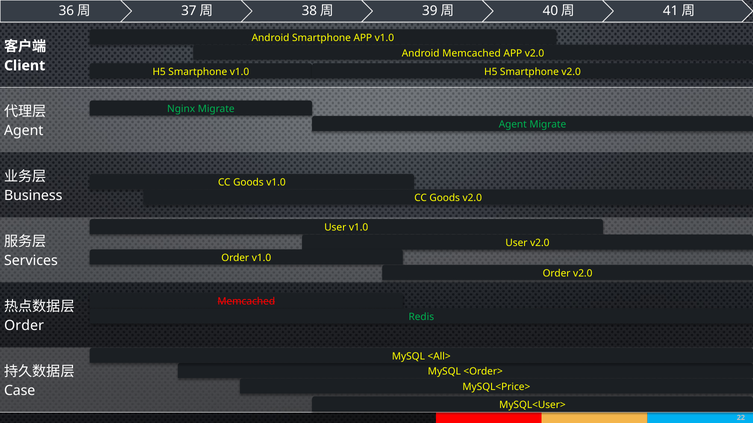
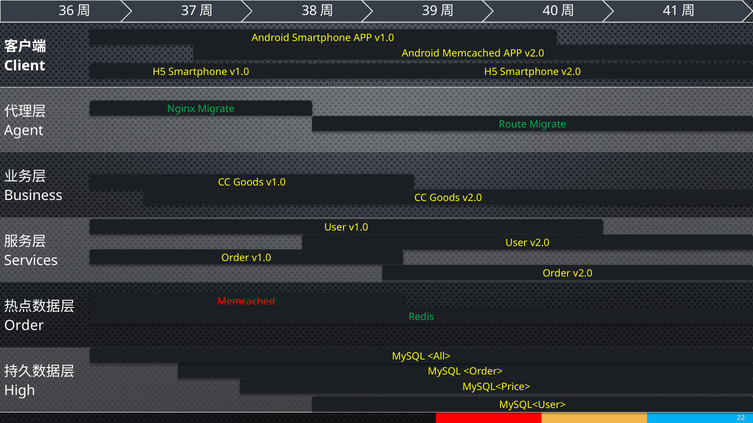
Agent: Agent -> Route (513, 125)
Case: Case -> High (20, 391)
